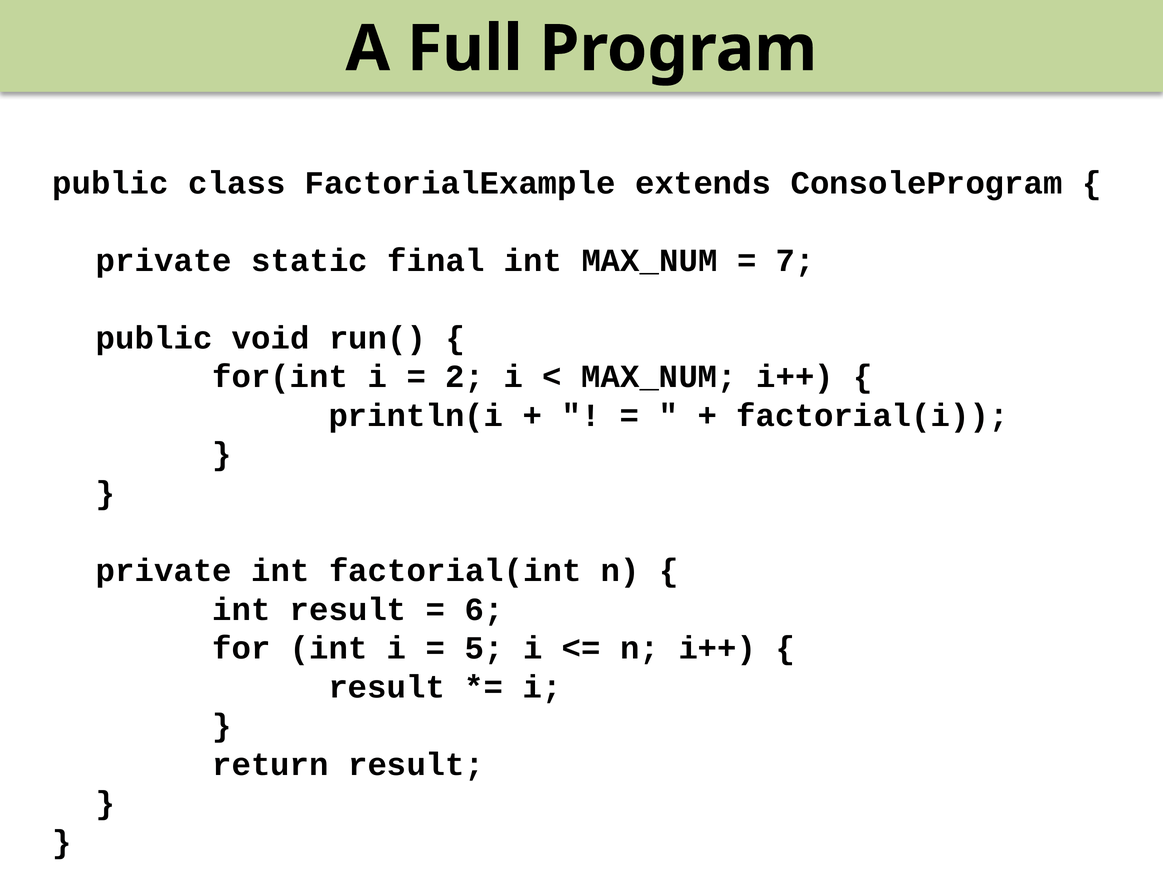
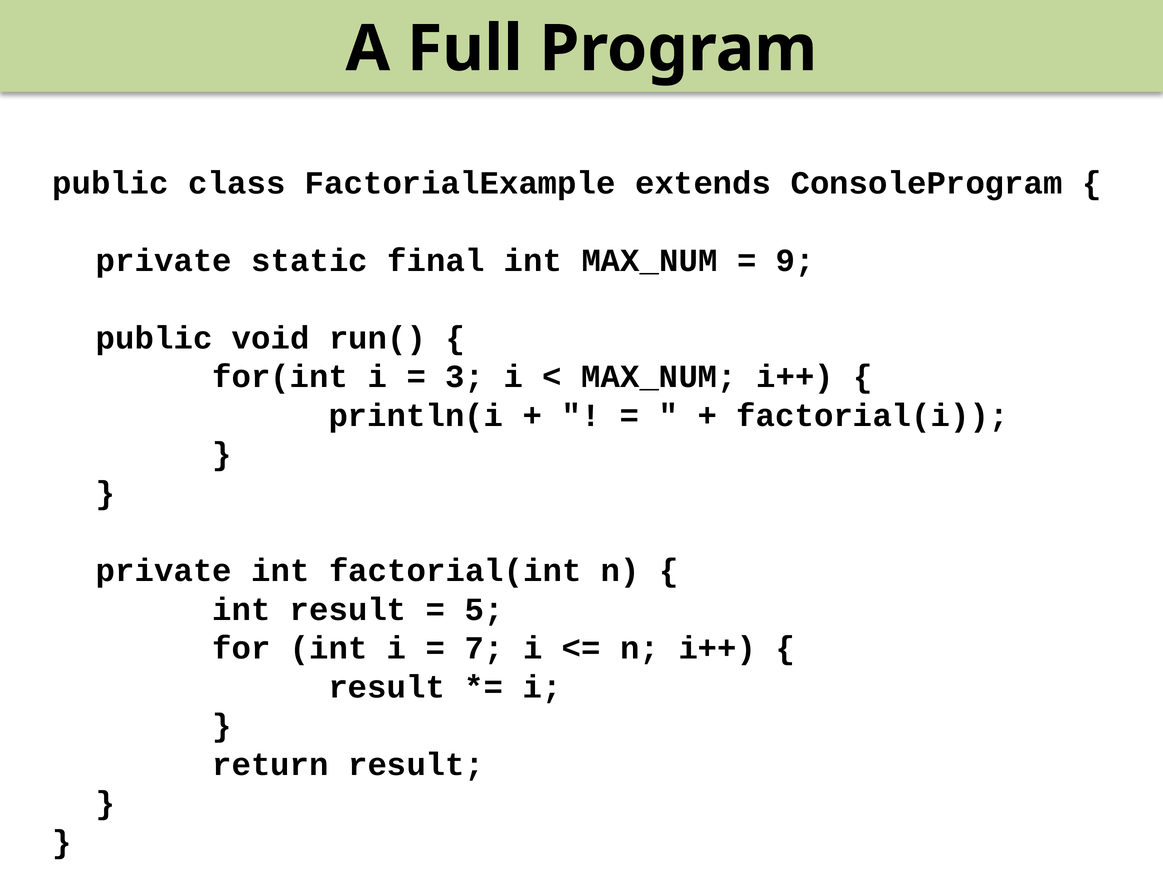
7: 7 -> 9 (795, 261)
2: 2 -> 3 (465, 377)
6: 6 -> 5 (484, 610)
5: 5 -> 7 (484, 648)
